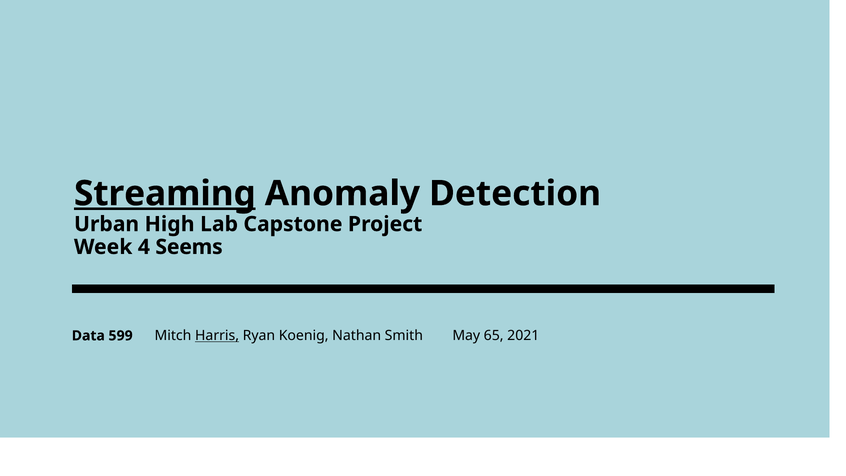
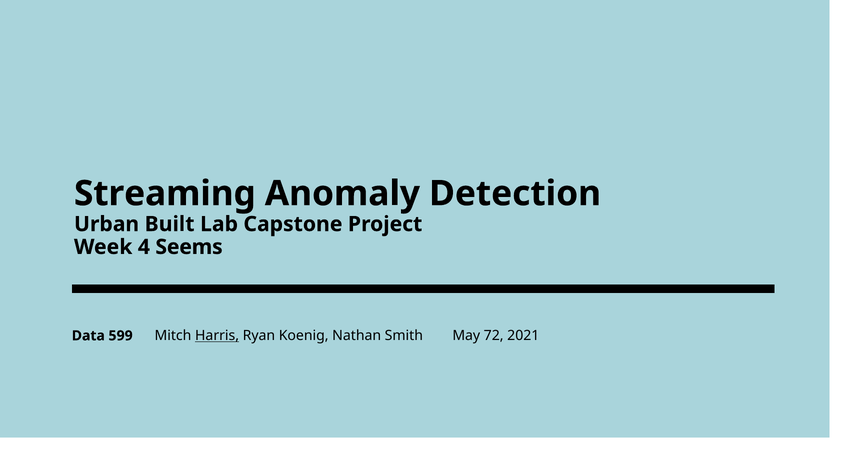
Streaming underline: present -> none (165, 194)
High: High -> Built (170, 224)
65: 65 -> 72 (494, 336)
